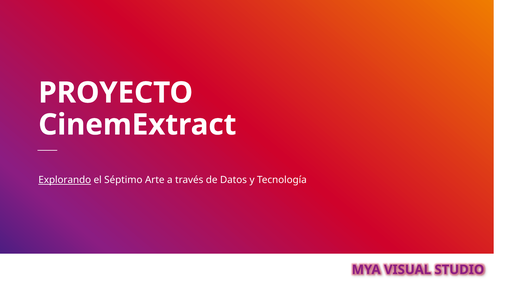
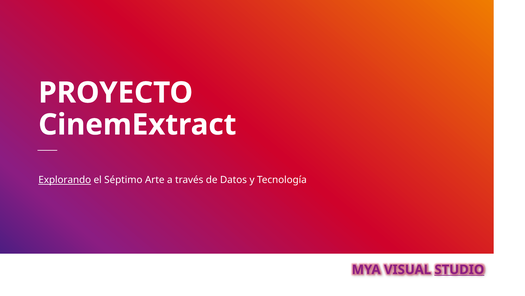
STUDIO underline: none -> present (459, 269)
